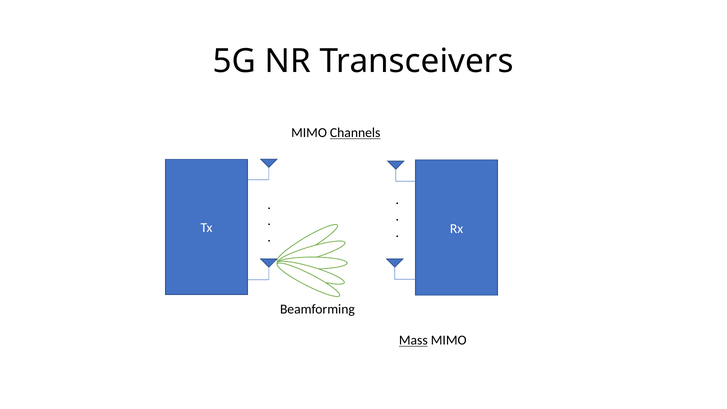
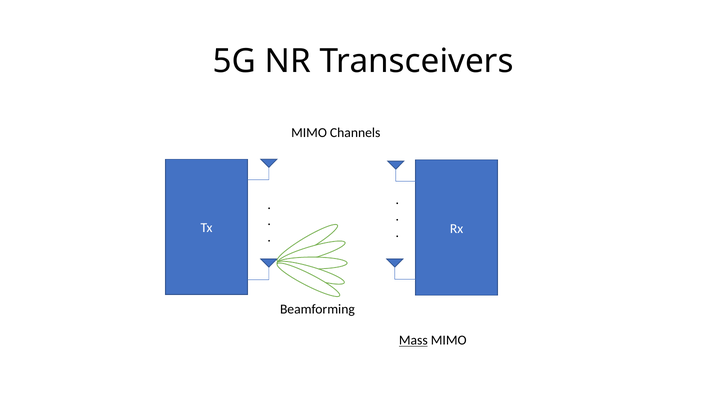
Channels underline: present -> none (355, 133)
